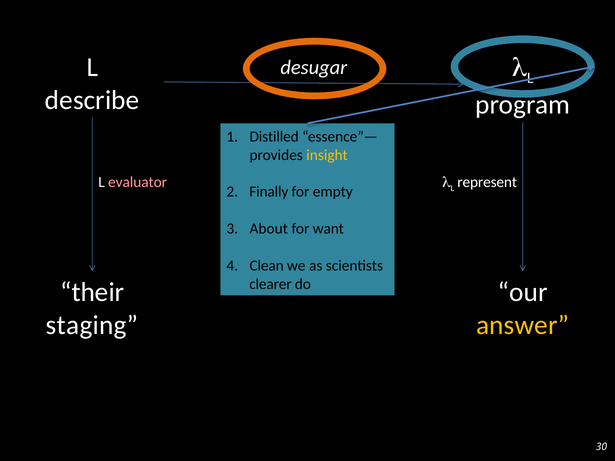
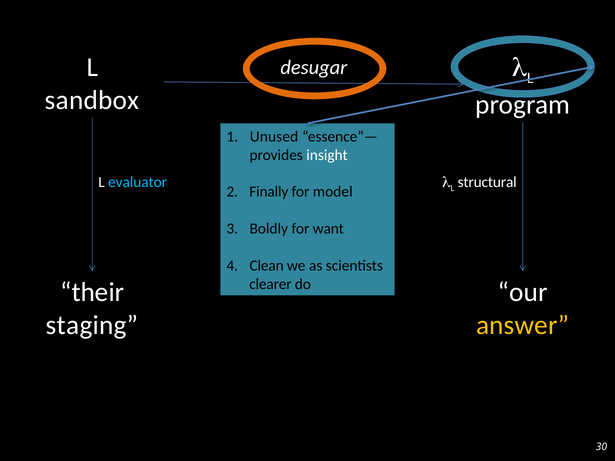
describe: describe -> sandbox (92, 100)
Distilled: Distilled -> Unused (274, 137)
insight colour: yellow -> white (327, 155)
evaluator colour: pink -> light blue (138, 182)
represent: represent -> structural (487, 182)
empty: empty -> model (333, 192)
About: About -> Boldly (269, 229)
